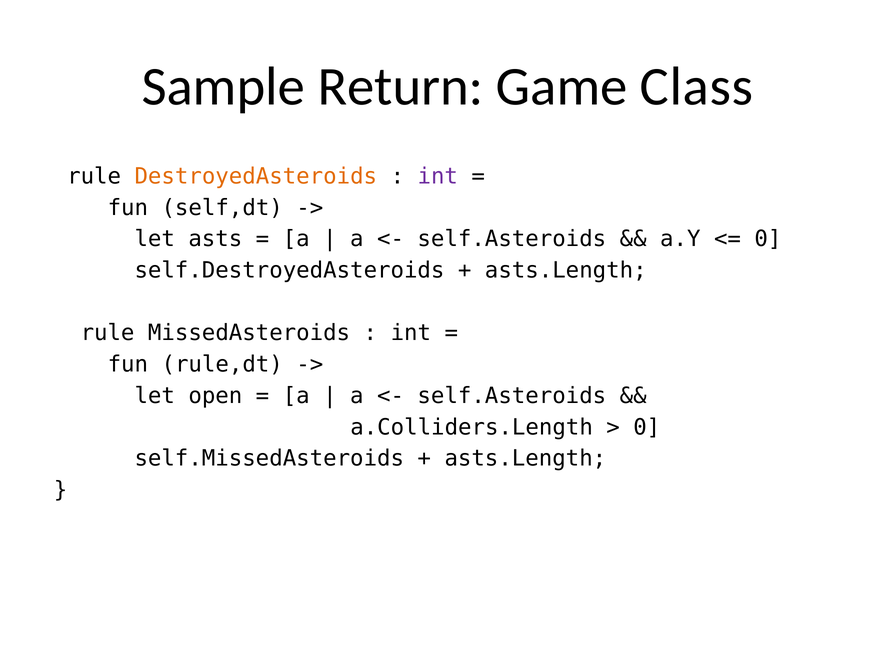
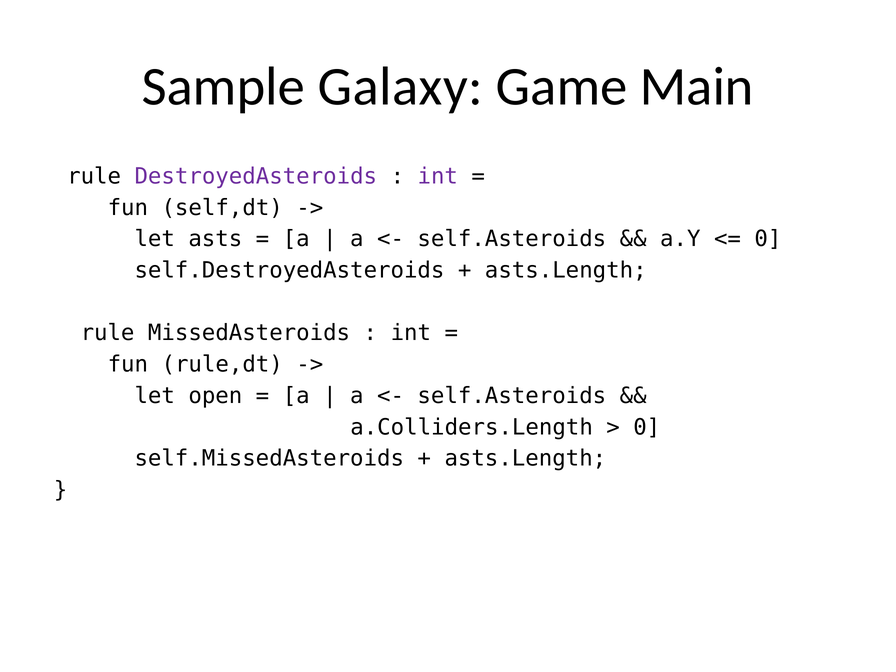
Return: Return -> Galaxy (400, 87)
Class: Class -> Main (697, 87)
DestroyedAsteroids colour: orange -> purple (256, 176)
